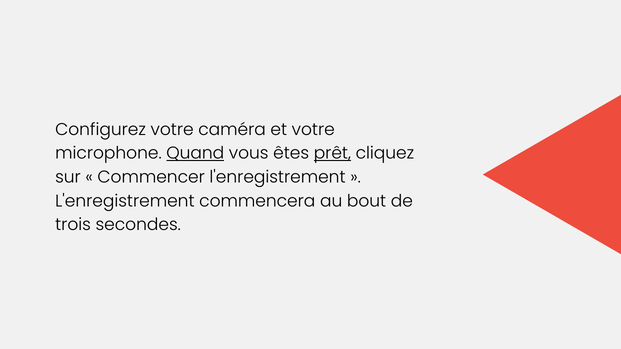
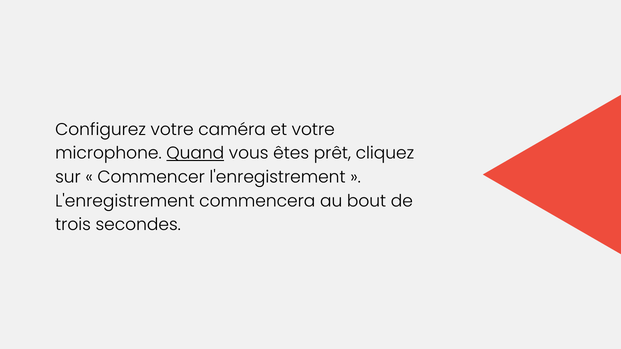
prêt underline: present -> none (332, 153)
